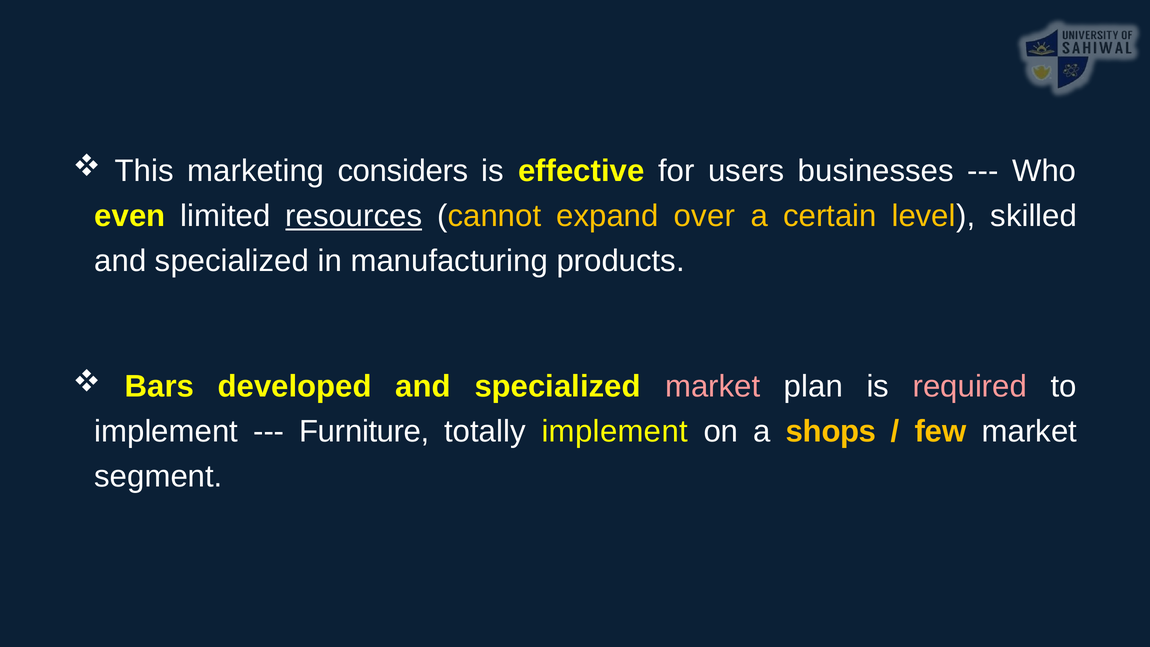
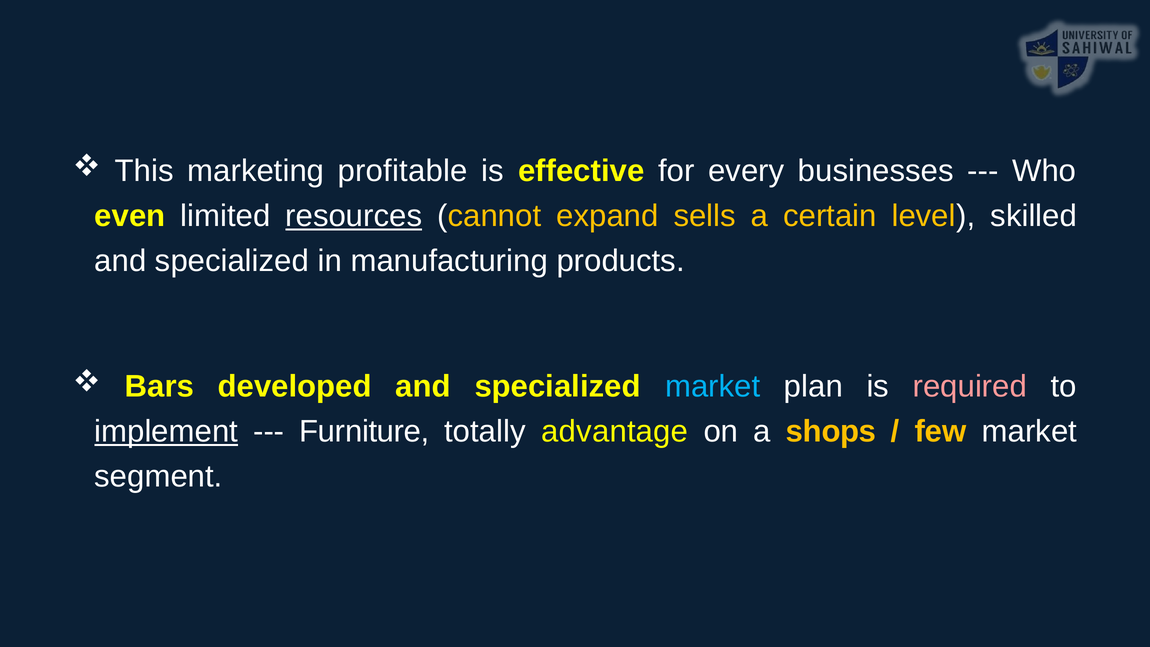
considers: considers -> profitable (403, 171)
users: users -> every (746, 171)
over: over -> sells (705, 216)
market colour: pink -> light blue (713, 387)
implement underline: none -> present (166, 431)
totally implement: implement -> advantage (615, 431)
